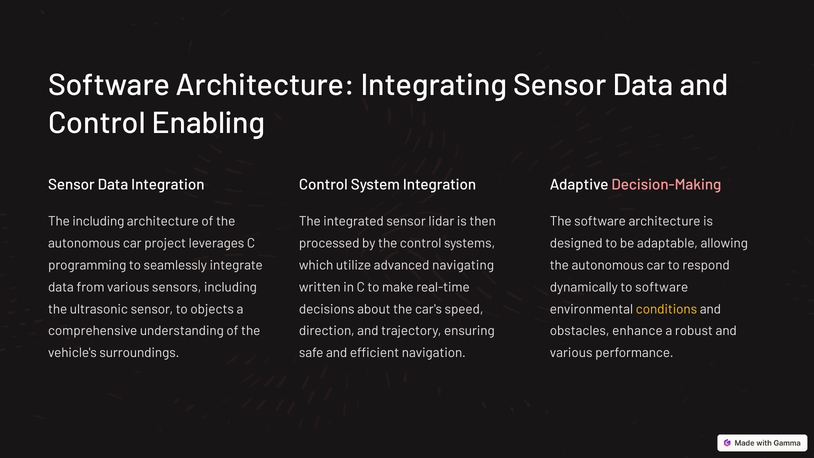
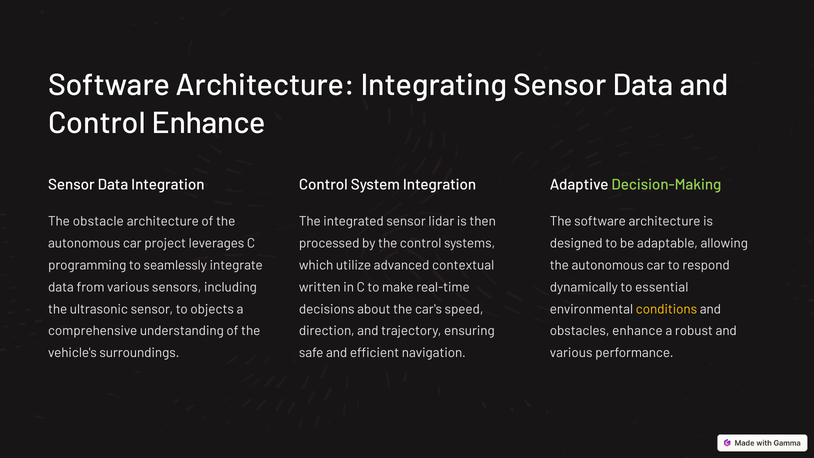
Control Enabling: Enabling -> Enhance (209, 123)
Decision-Making colour: pink -> light green (666, 185)
The including: including -> obstacle (98, 221)
navigating: navigating -> contextual (463, 265)
to software: software -> essential (662, 287)
